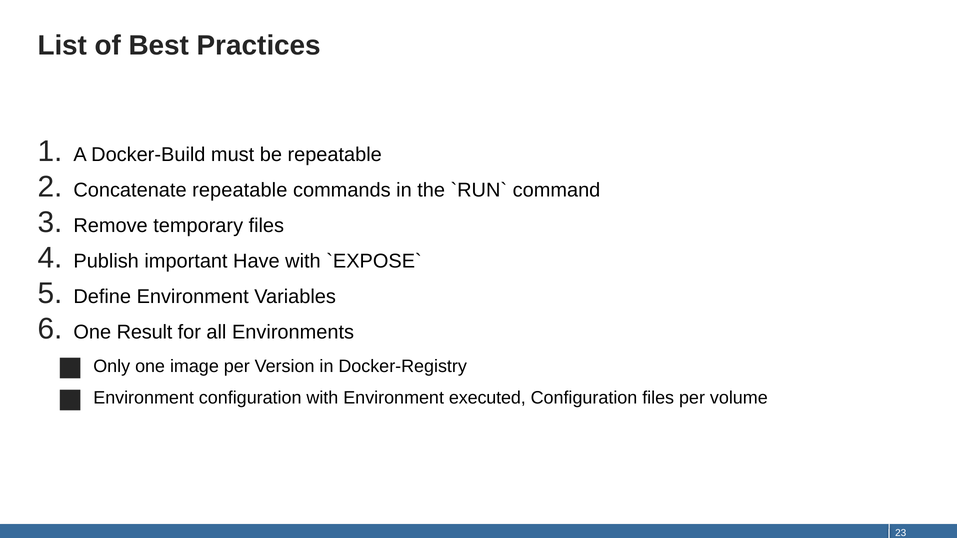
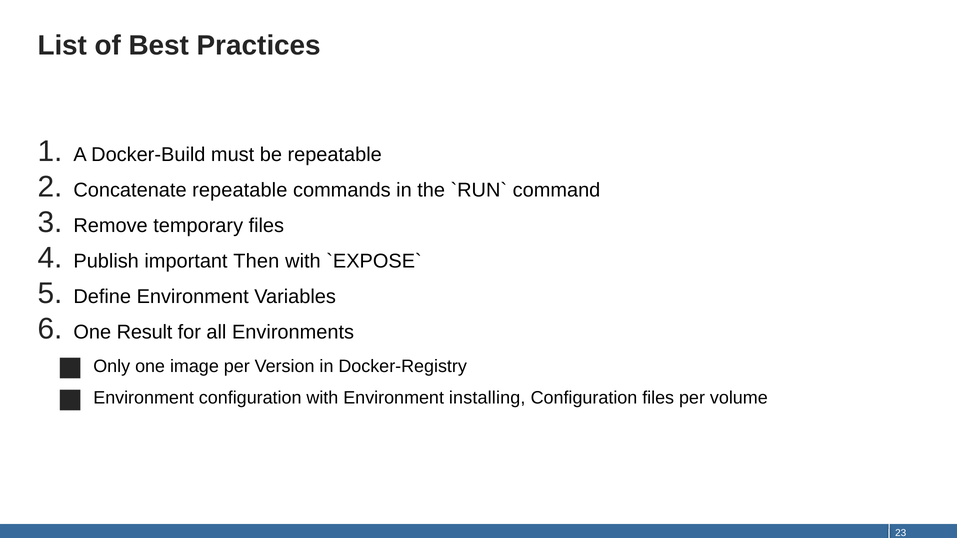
Have: Have -> Then (256, 261)
executed: executed -> installing (487, 398)
